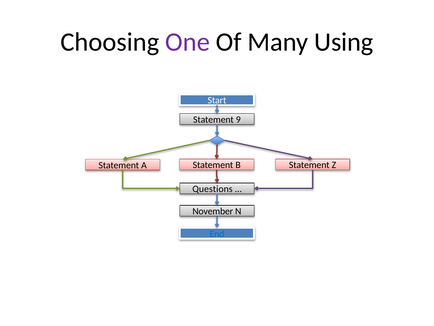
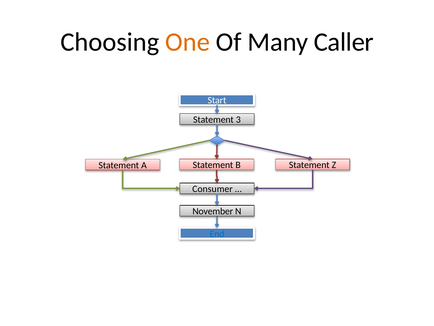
One colour: purple -> orange (188, 42)
Using: Using -> Caller (344, 42)
9: 9 -> 3 (238, 120)
Questions: Questions -> Consumer (213, 189)
